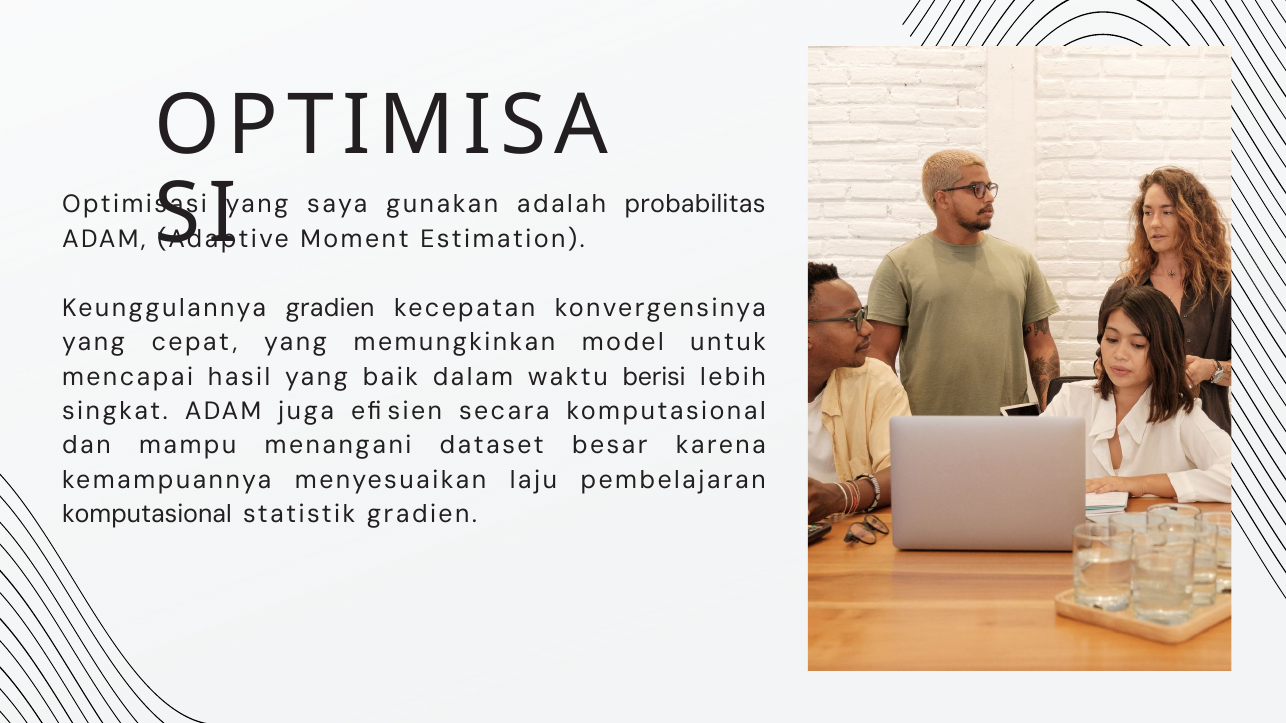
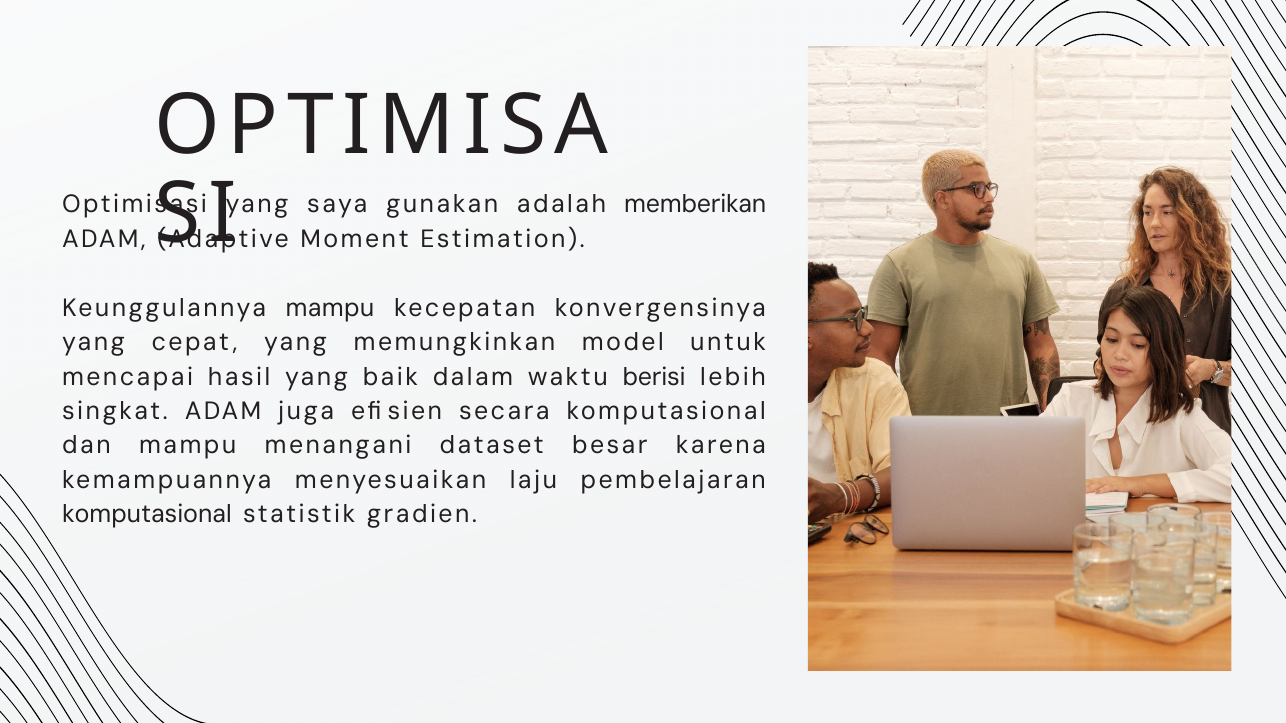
probabilitas: probabilitas -> memberikan (695, 204)
Keunggulannya gradien: gradien -> mampu (330, 308)
